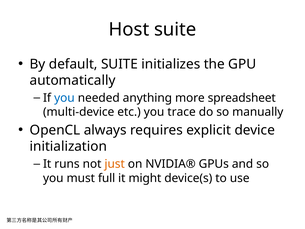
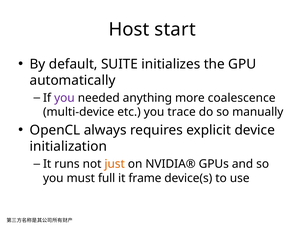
Host suite: suite -> start (175, 30)
you colour: blue -> purple (64, 98)
spreadsheet: spreadsheet -> coalescence (242, 98)
might: might -> frame (145, 178)
